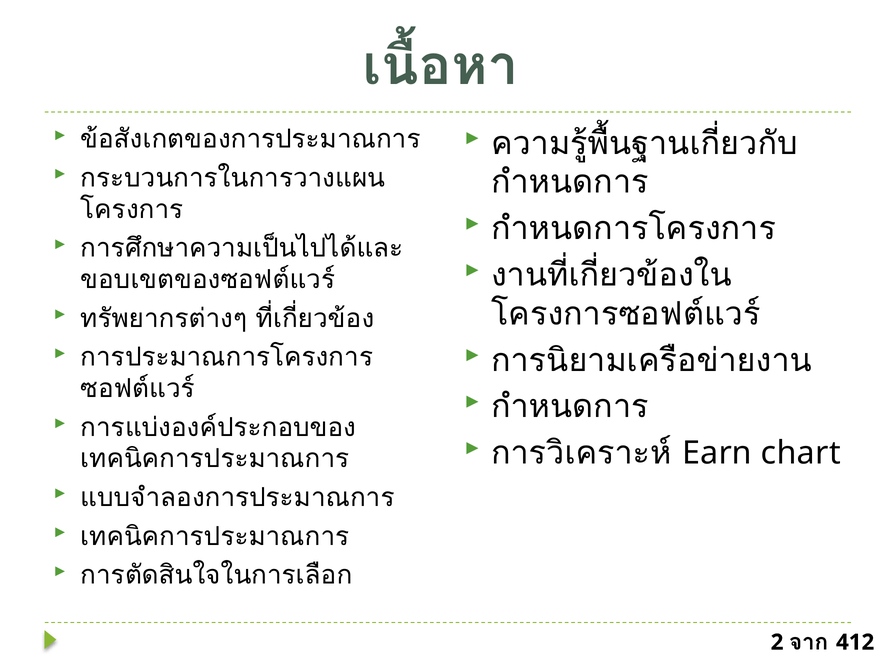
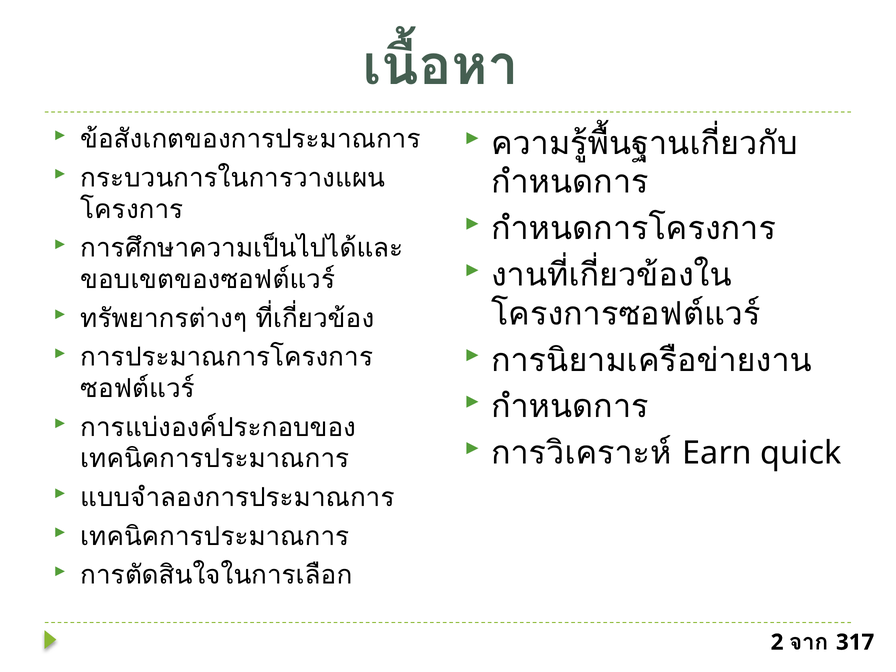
chart: chart -> quick (801, 453)
412: 412 -> 317 (855, 642)
